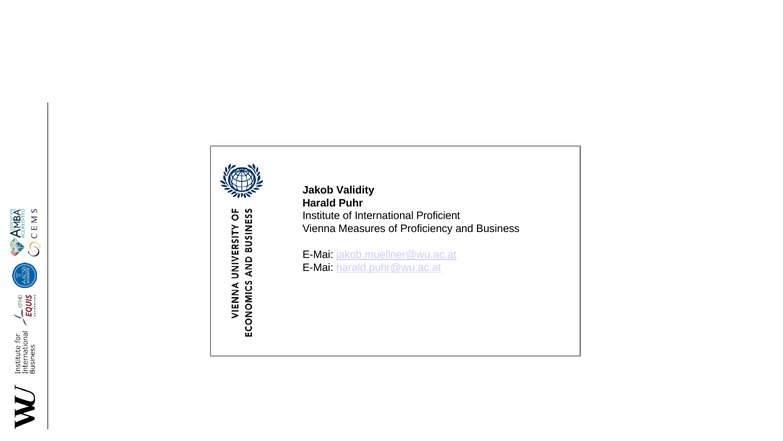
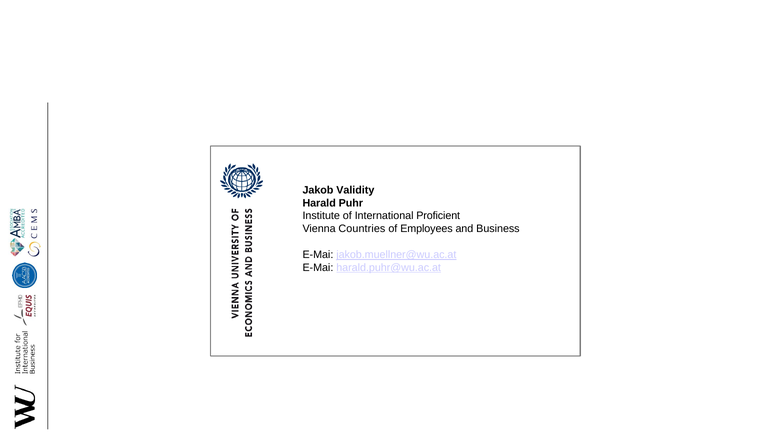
Measures: Measures -> Countries (362, 229)
Proficiency: Proficiency -> Employees (426, 229)
